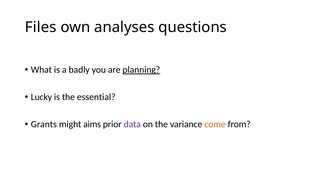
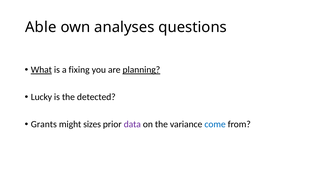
Files: Files -> Able (41, 27)
What underline: none -> present (41, 70)
badly: badly -> fixing (79, 70)
essential: essential -> detected (96, 97)
aims: aims -> sizes (92, 124)
come colour: orange -> blue (215, 124)
